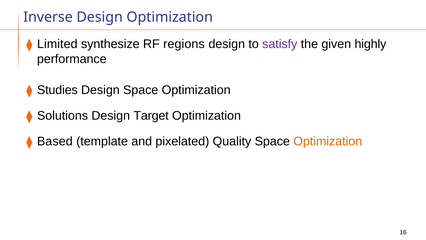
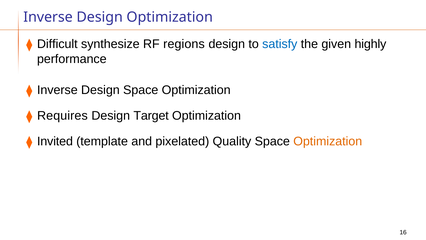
Limited: Limited -> Difficult (57, 44)
satisfy colour: purple -> blue (280, 44)
Studies: Studies -> Inverse (57, 90)
Solutions: Solutions -> Requires (62, 115)
Based: Based -> Invited (55, 141)
